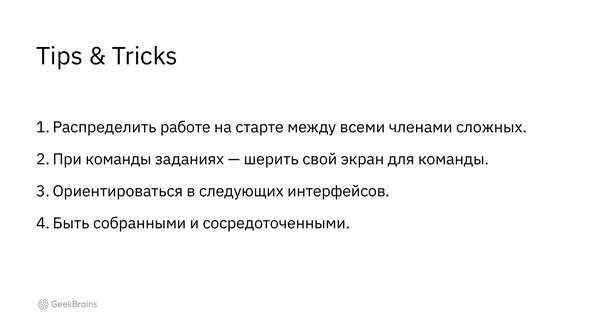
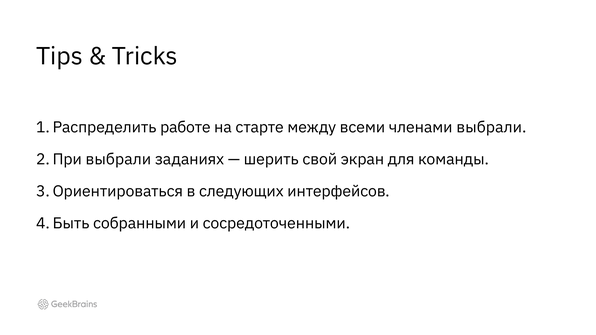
членами сложных: сложных -> выбрали (491, 127)
команды: команды -> выбрали (118, 159)
